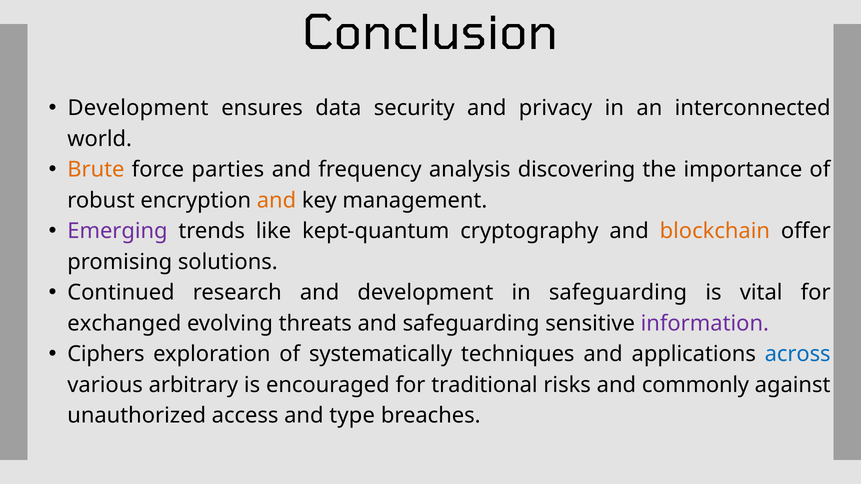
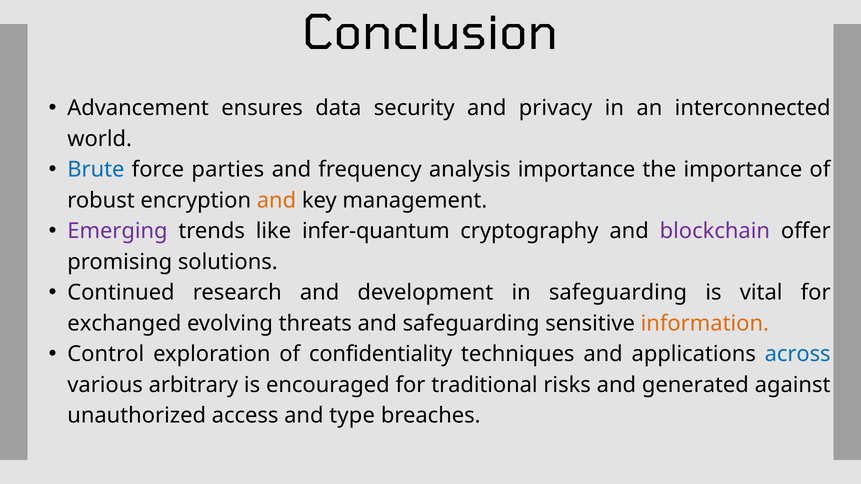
Development: Development -> Advancement (138, 108)
Brute colour: orange -> blue (96, 170)
analysis discovering: discovering -> importance (577, 170)
kept-quantum: kept-quantum -> infer-quantum (376, 231)
blockchain colour: orange -> purple (715, 231)
information colour: purple -> orange (705, 324)
Ciphers: Ciphers -> Control (106, 354)
systematically: systematically -> confidentiality (381, 354)
commonly: commonly -> generated (695, 385)
